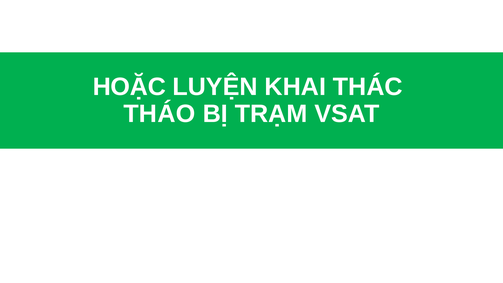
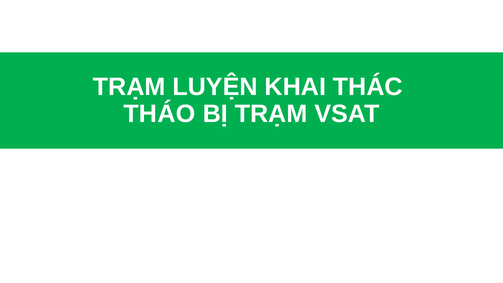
HOẶC: HOẶC -> TRẠM (129, 87)
